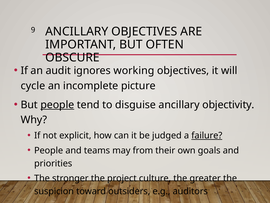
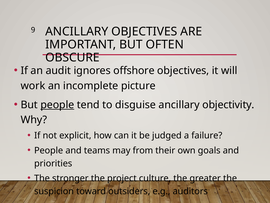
working: working -> offshore (134, 70)
cycle: cycle -> work (33, 86)
failure underline: present -> none (207, 135)
